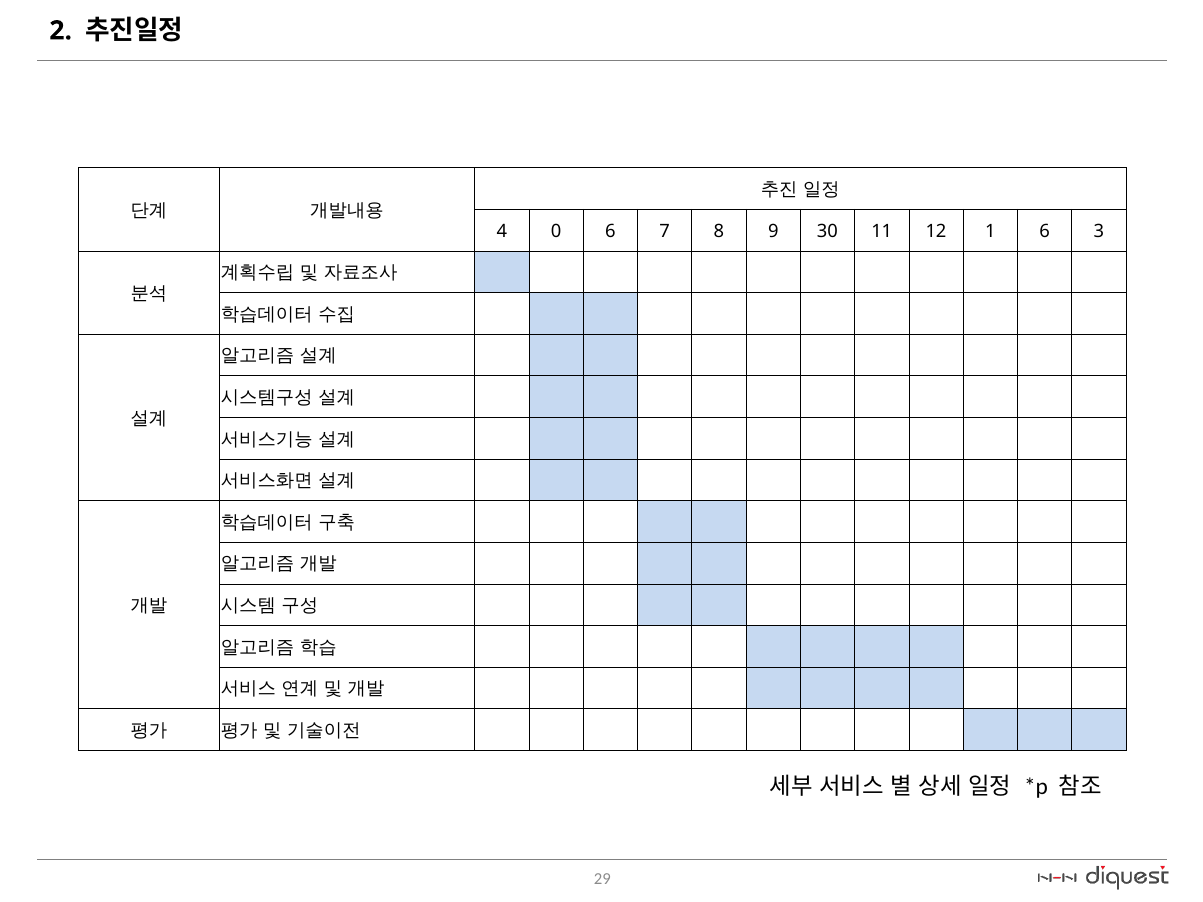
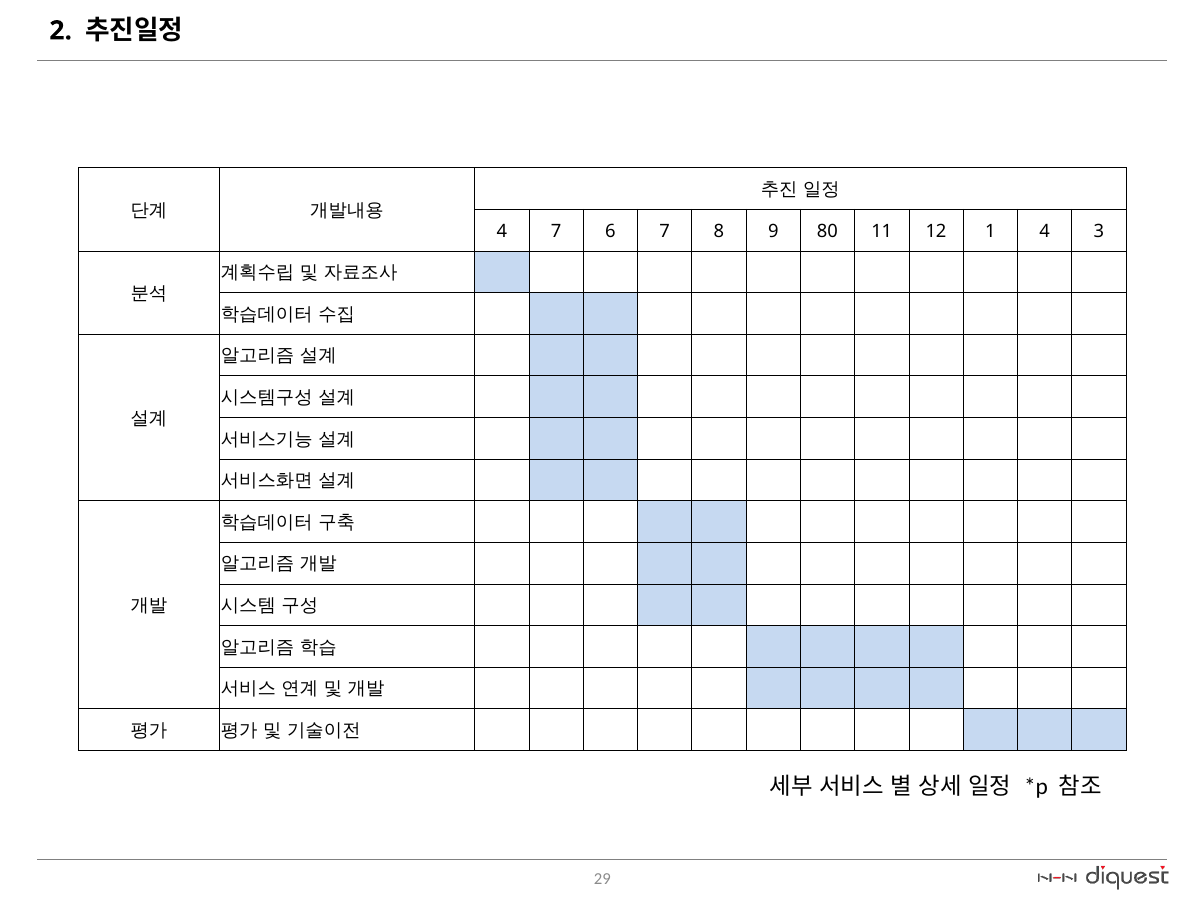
4 0: 0 -> 7 (556, 232)
30: 30 -> 80 (827, 232)
1 6: 6 -> 4 (1045, 232)
